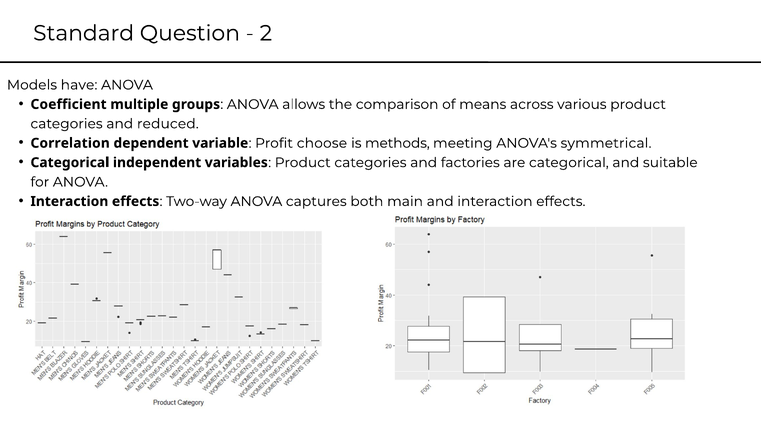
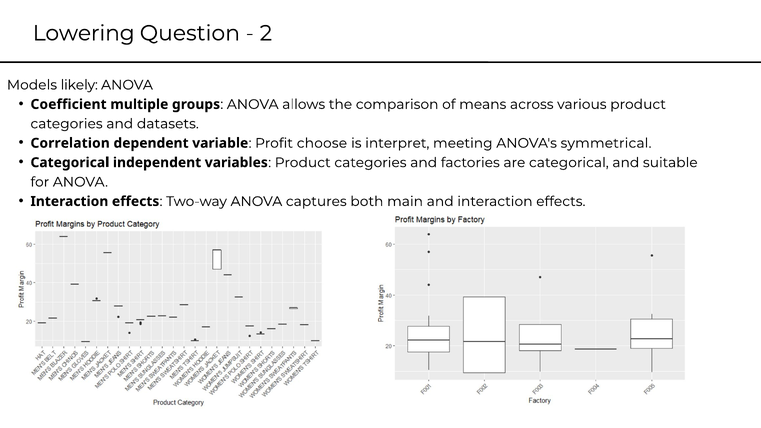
Standard: Standard -> Lowering (84, 33)
have: have -> likely (79, 85)
reduced: reduced -> datasets (168, 124)
methods: methods -> interpret (397, 143)
